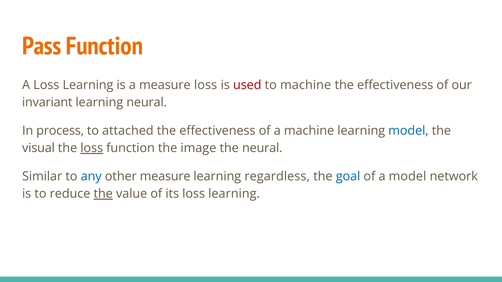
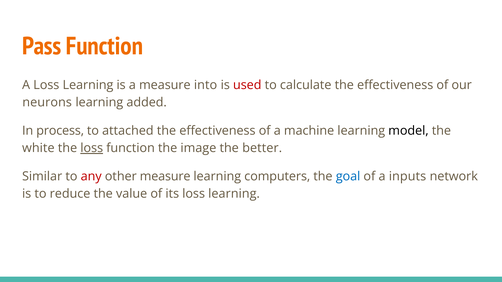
measure loss: loss -> into (206, 85)
to machine: machine -> calculate (306, 85)
invariant: invariant -> neurons (47, 103)
learning neural: neural -> added (147, 103)
model colour: blue -> black (408, 131)
visual: visual -> white (38, 148)
the neural: neural -> better (262, 148)
any colour: blue -> red (91, 177)
regardless: regardless -> computers (277, 177)
a model: model -> inputs (408, 177)
the underline: present -> none (103, 194)
